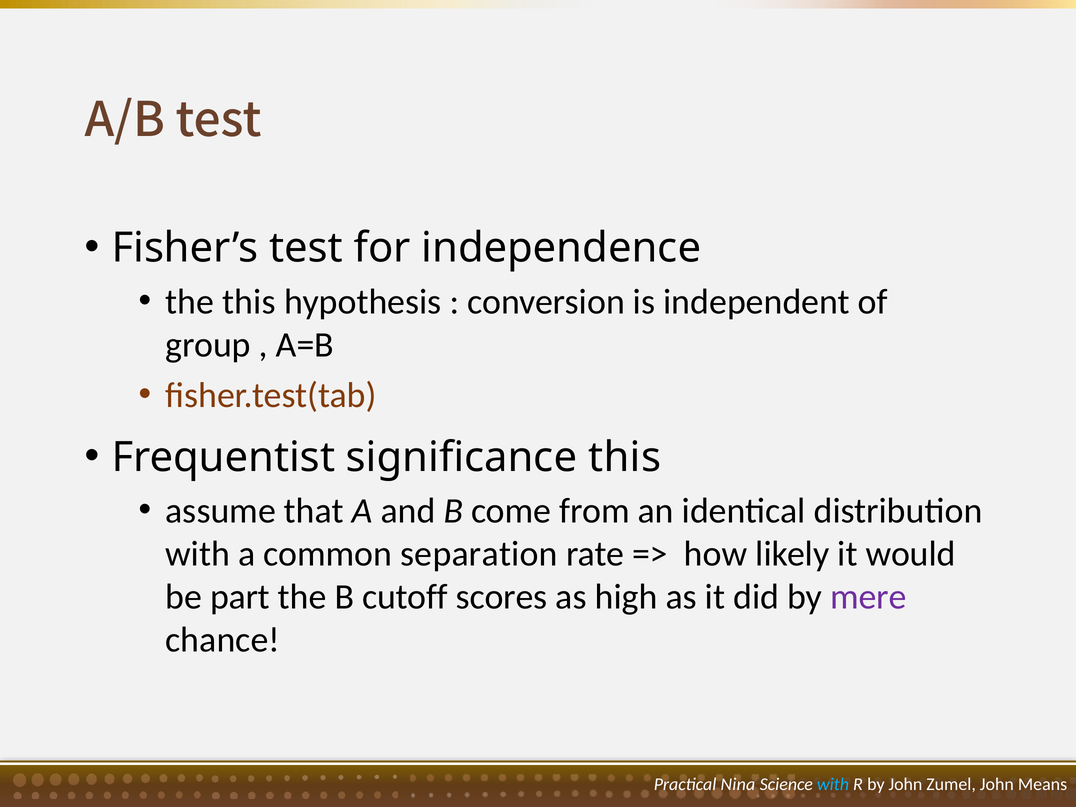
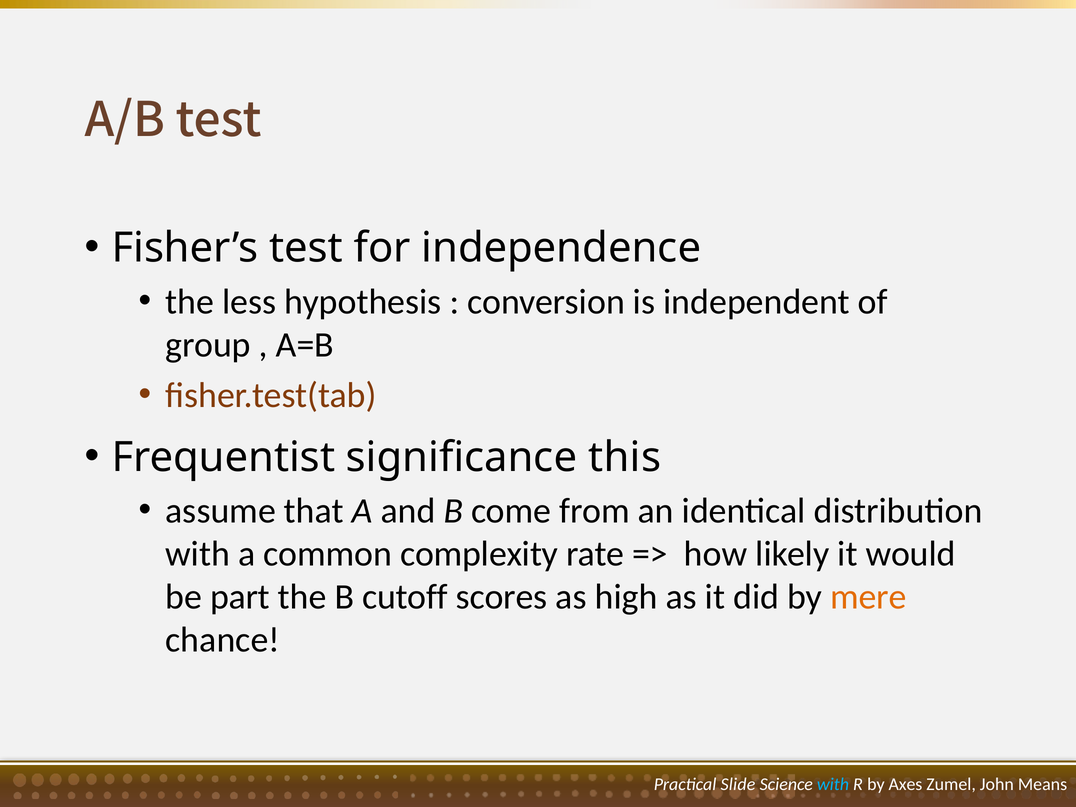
the this: this -> less (249, 302)
separation: separation -> complexity (479, 554)
mere colour: purple -> orange (868, 597)
Nina: Nina -> Slide (738, 784)
by John: John -> Axes (905, 784)
